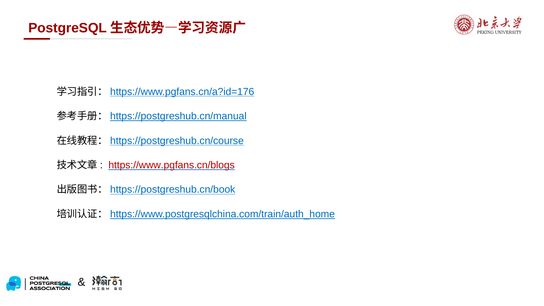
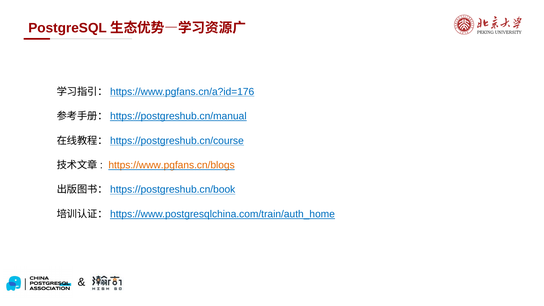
https://www.pgfans.cn/blogs colour: red -> orange (172, 165)
